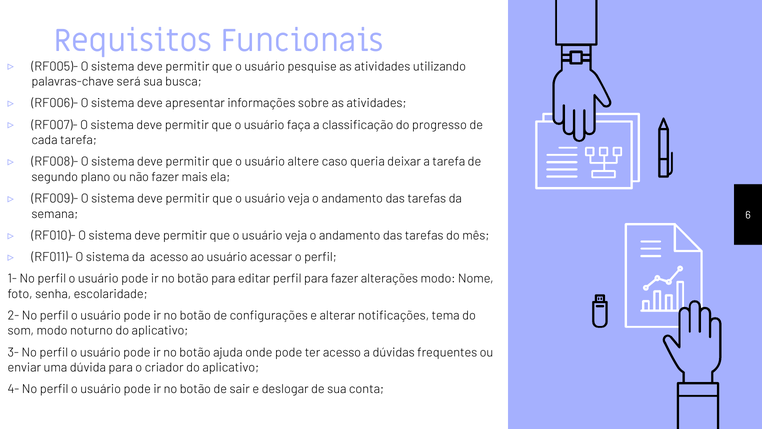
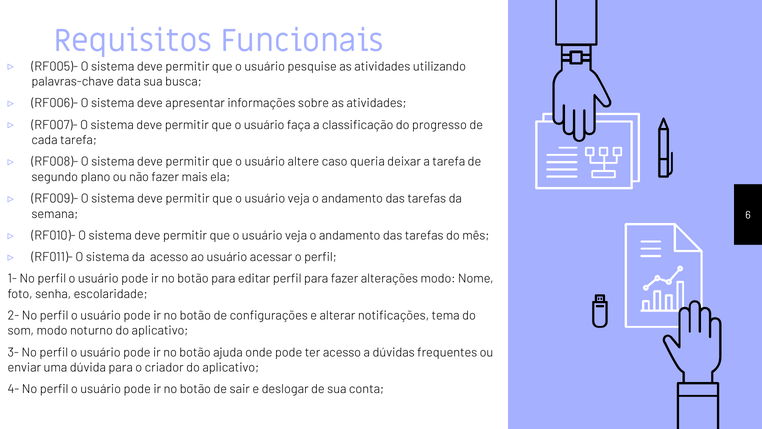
será: será -> data (129, 82)
